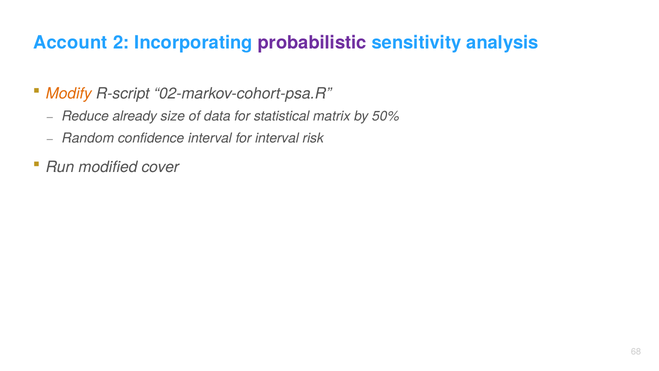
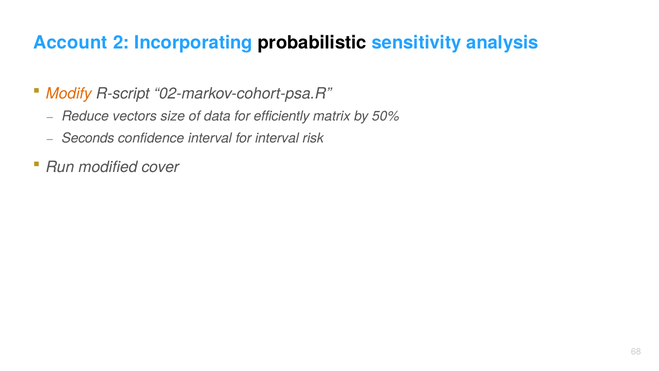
probabilistic colour: purple -> black (312, 42)
already: already -> vectors (135, 116)
statistical: statistical -> efficiently (282, 116)
Random: Random -> Seconds (88, 138)
